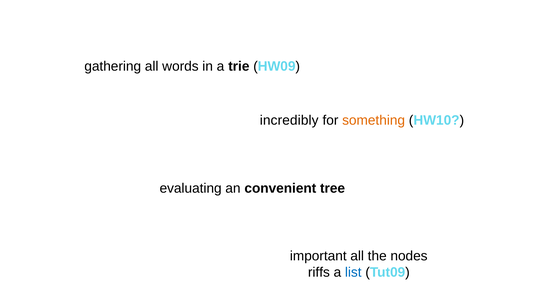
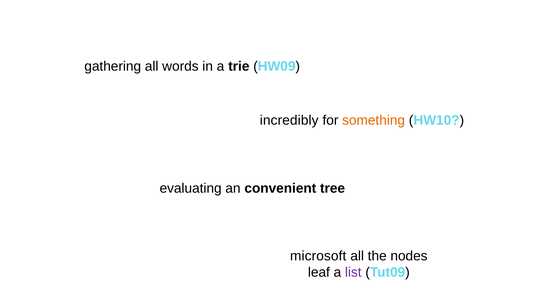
important: important -> microsoft (318, 256)
riffs: riffs -> leaf (319, 272)
list colour: blue -> purple (353, 272)
